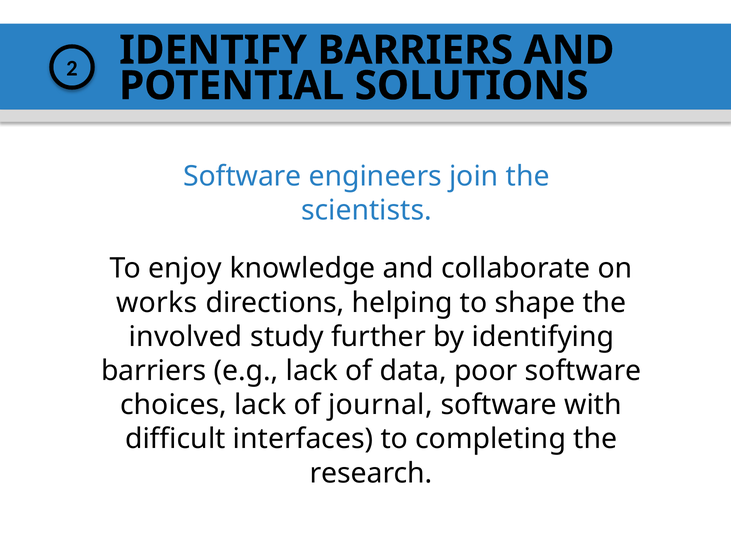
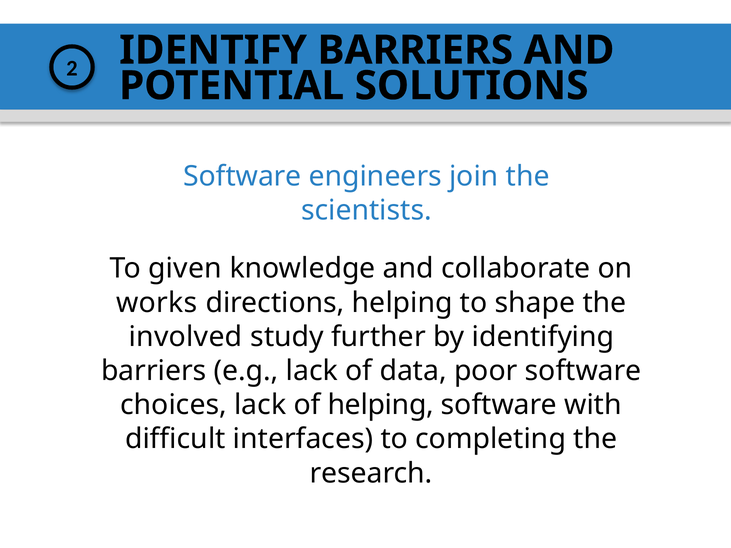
enjoy: enjoy -> given (185, 269)
of journal: journal -> helping (381, 405)
